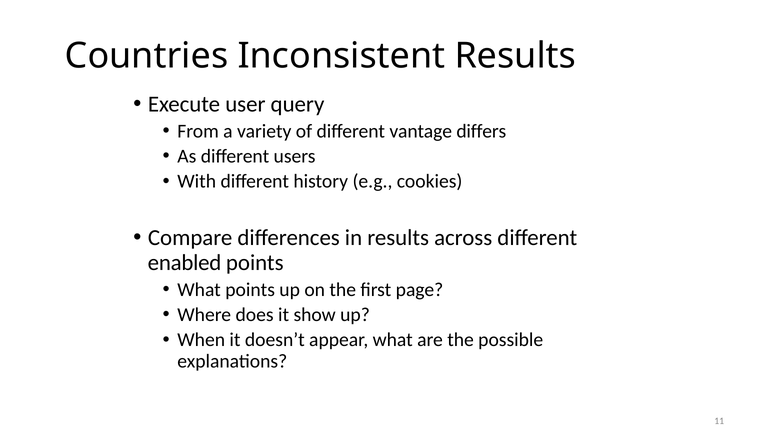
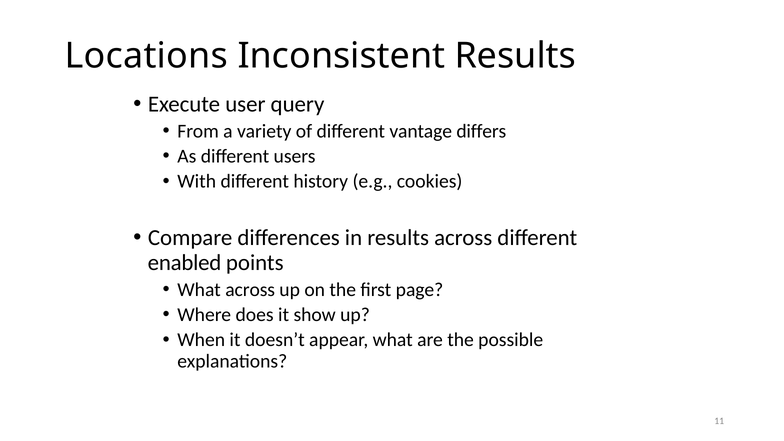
Countries: Countries -> Locations (146, 56)
What points: points -> across (250, 290)
